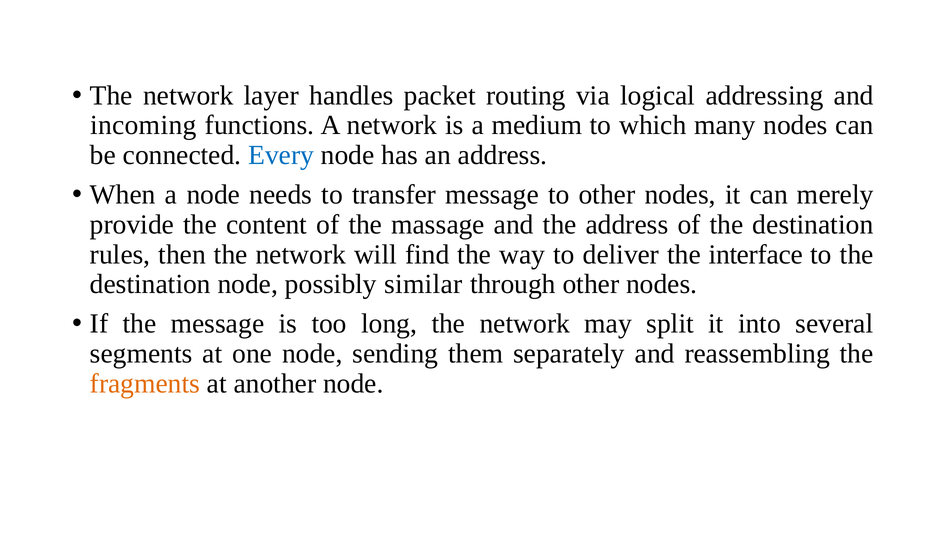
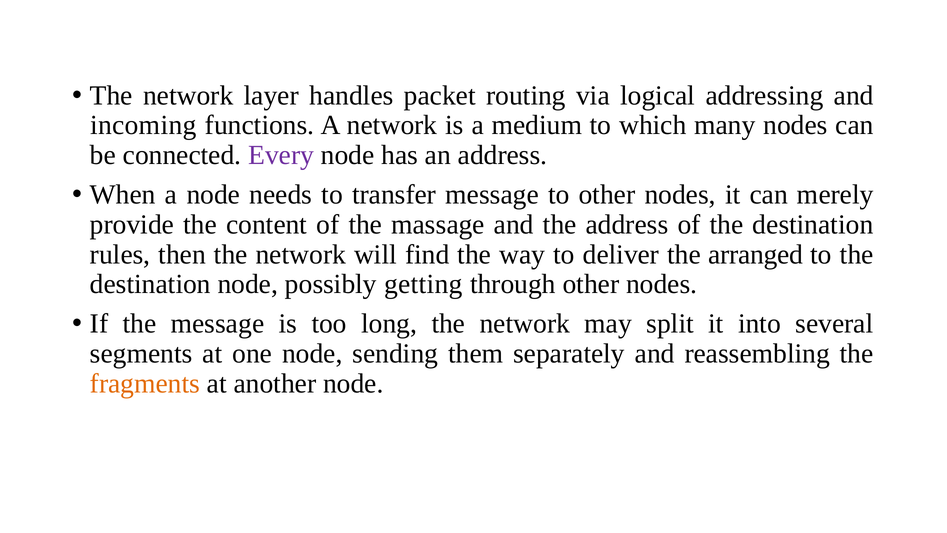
Every colour: blue -> purple (281, 155)
interface: interface -> arranged (756, 254)
similar: similar -> getting (423, 284)
